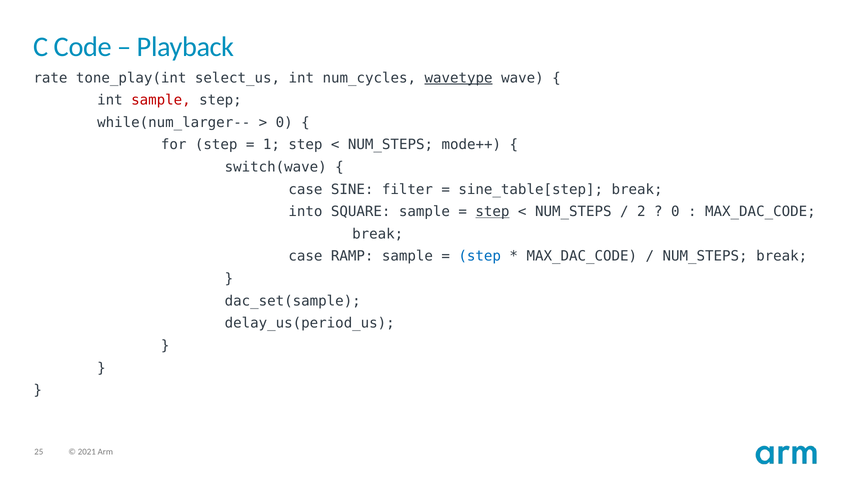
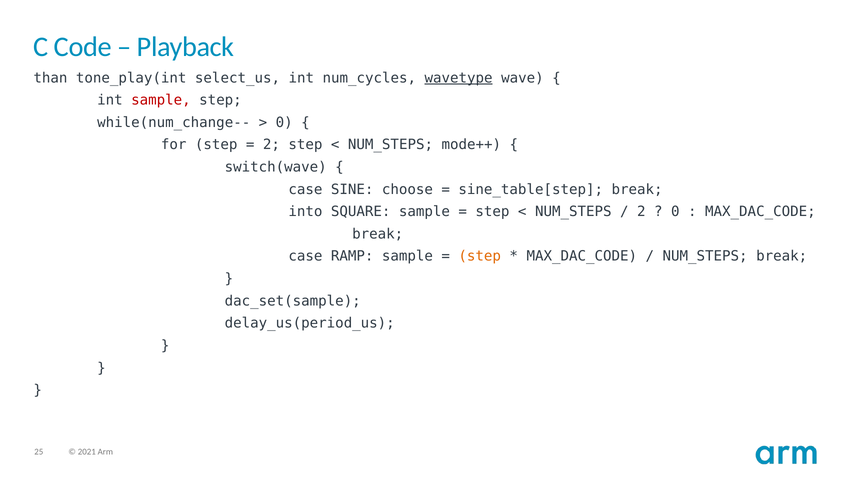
rate: rate -> than (50, 78)
while(num_larger--: while(num_larger-- -> while(num_change-- (174, 123)
1: 1 -> 2 (271, 145)
filter: filter -> choose (407, 189)
step underline: present -> none (492, 212)
step colour: blue -> orange (480, 256)
